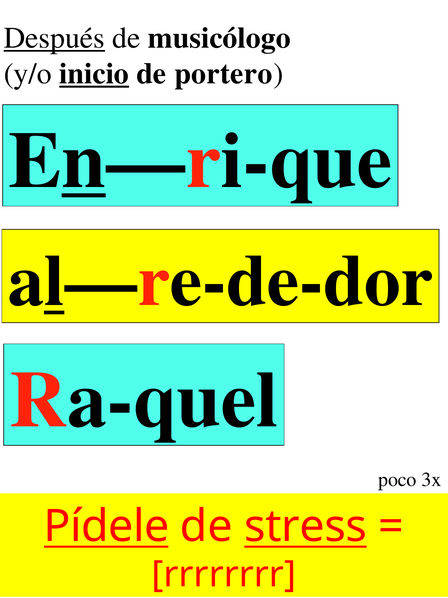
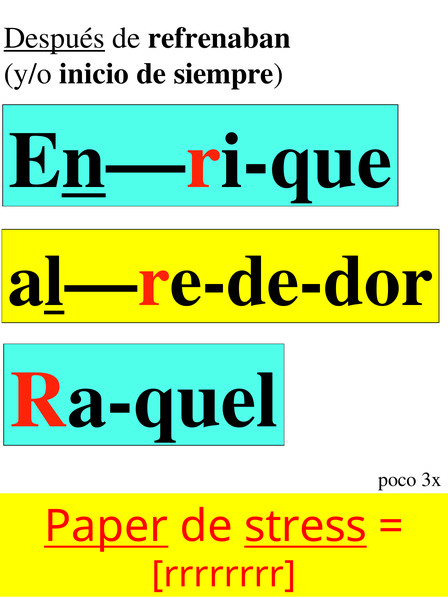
musicólogo: musicólogo -> refrenaban (219, 38)
inicio underline: present -> none (94, 74)
portero: portero -> siempre (224, 74)
Pídele: Pídele -> Paper (106, 526)
